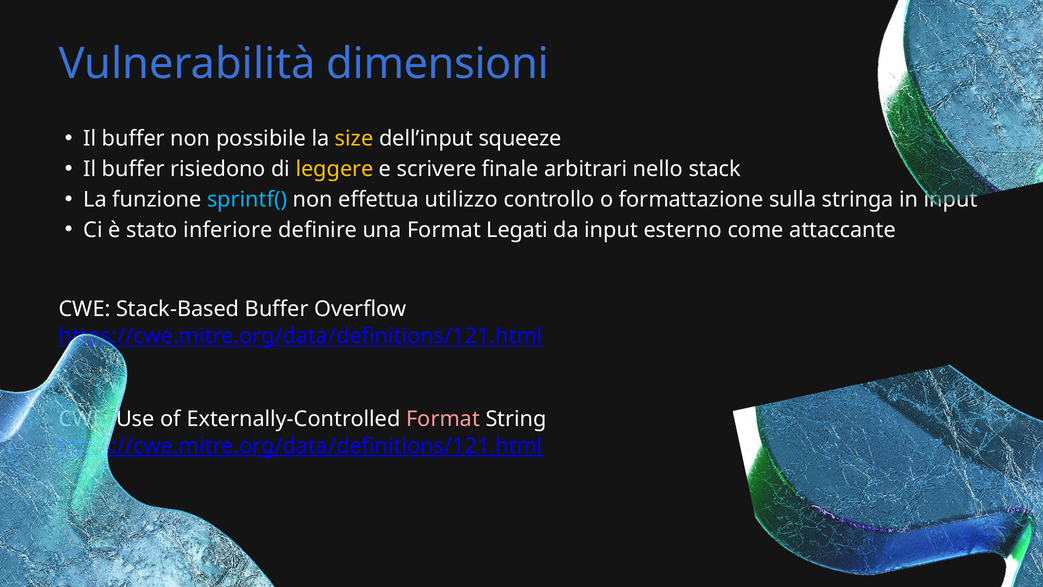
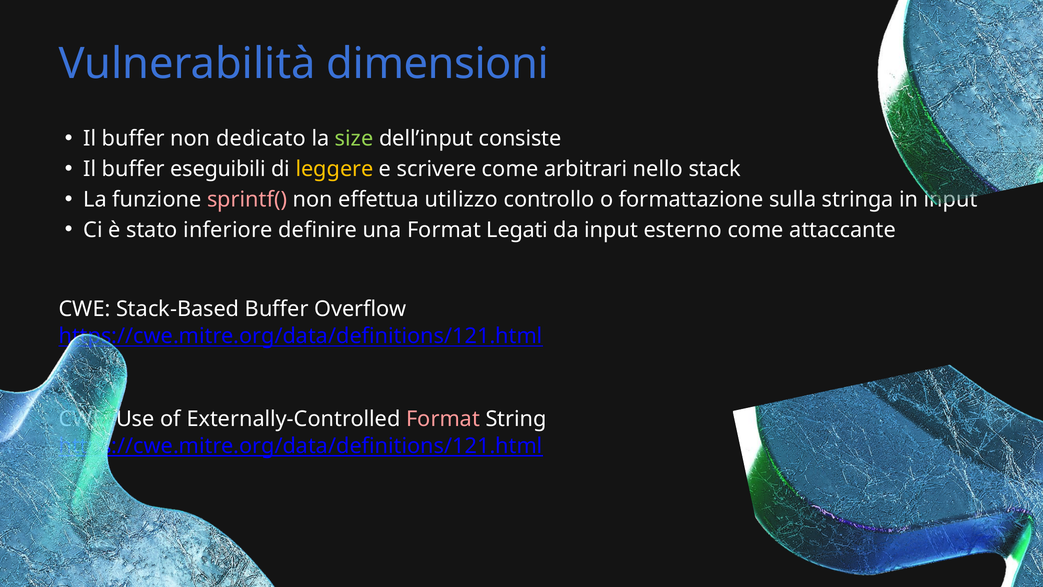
possibile: possibile -> dedicato (261, 139)
size colour: yellow -> light green (354, 139)
squeeze: squeeze -> consiste (520, 139)
risiedono: risiedono -> eseguibili (218, 169)
scrivere finale: finale -> come (510, 169)
sprintf( colour: light blue -> pink (247, 199)
